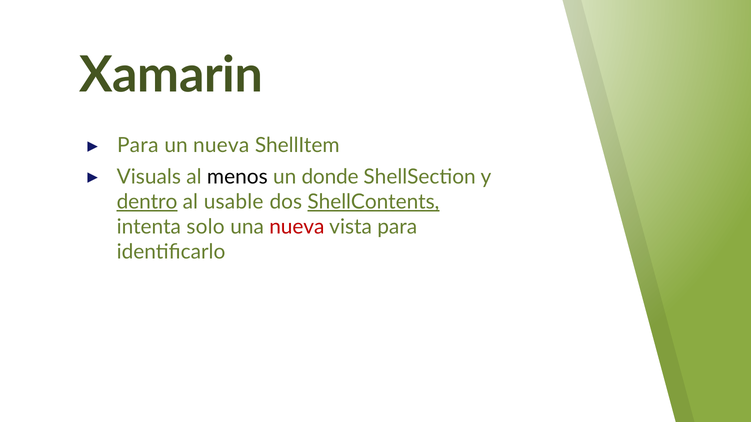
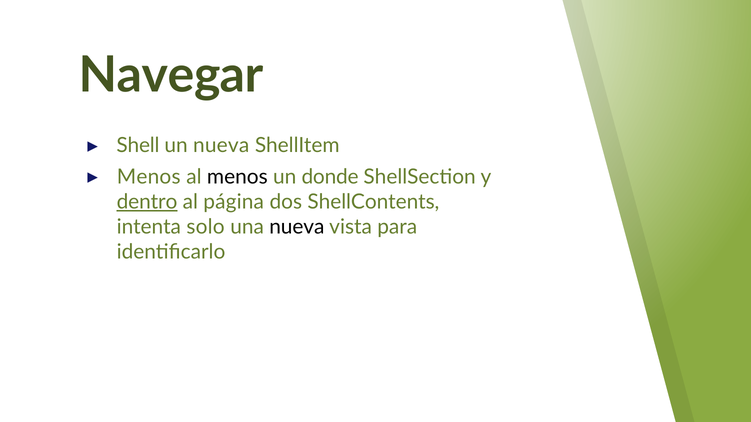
Xamarin: Xamarin -> Navegar (171, 75)
Para: Para -> Shell (138, 146)
Visuals: Visuals -> Menos (149, 177)
usable: usable -> página (234, 202)
ShellContents underline: present -> none (373, 202)
nueva colour: red -> black (297, 227)
